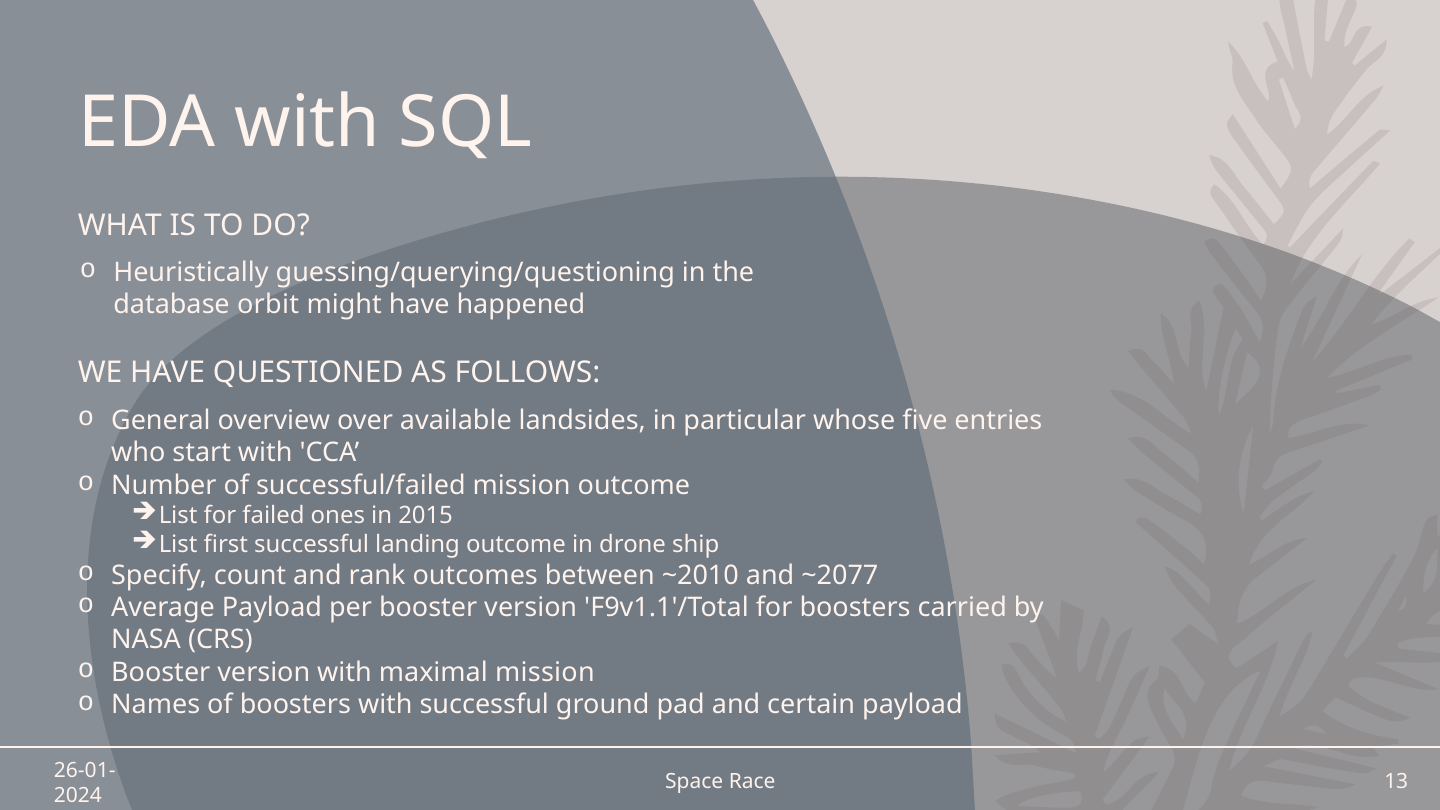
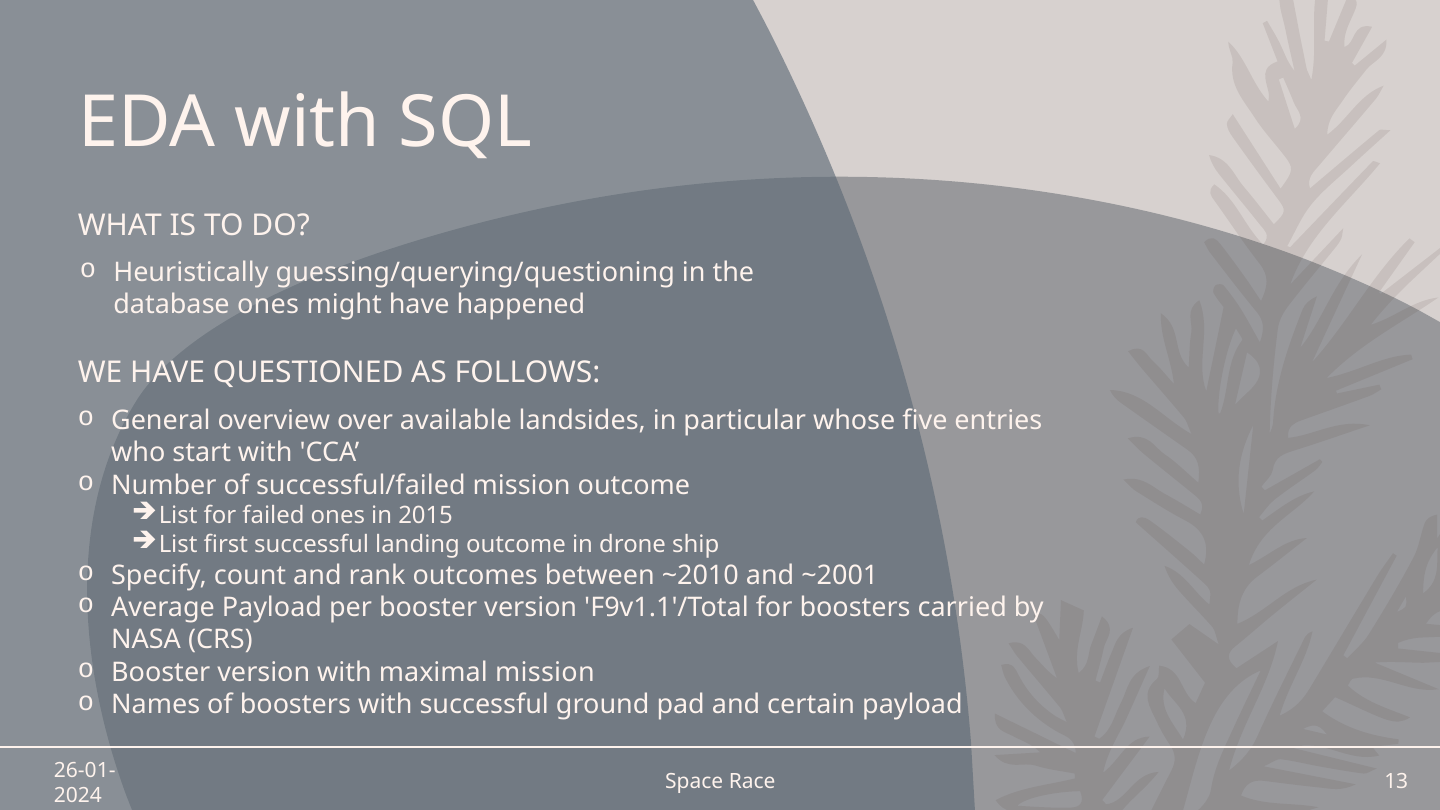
database orbit: orbit -> ones (268, 305)
~2077: ~2077 -> ~2001 (840, 575)
